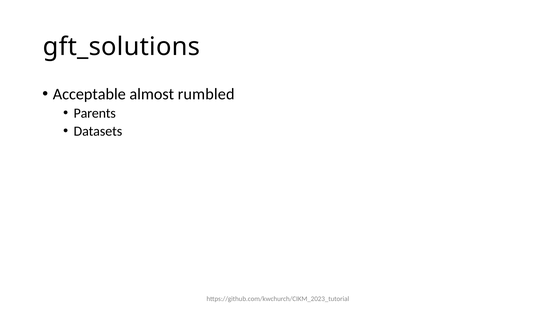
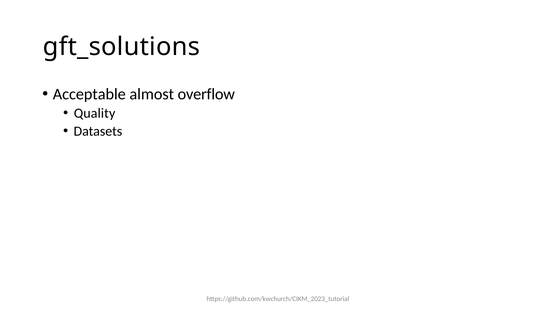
rumbled: rumbled -> overflow (206, 94)
Parents: Parents -> Quality (95, 113)
